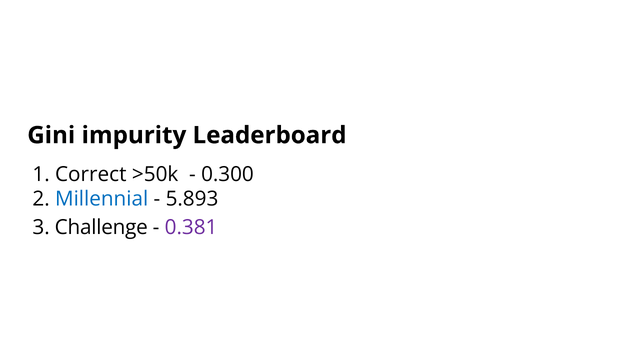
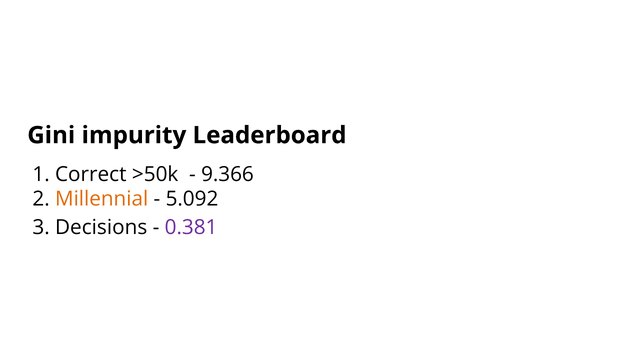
0.300: 0.300 -> 9.366 (227, 174)
Millennial colour: blue -> orange (102, 199)
5.893: 5.893 -> 5.092 (192, 199)
Challenge: Challenge -> Decisions (101, 228)
